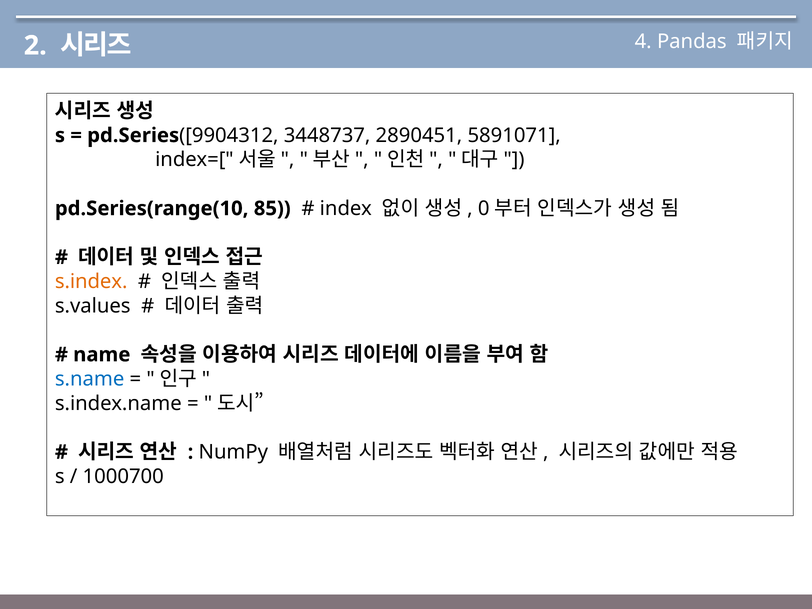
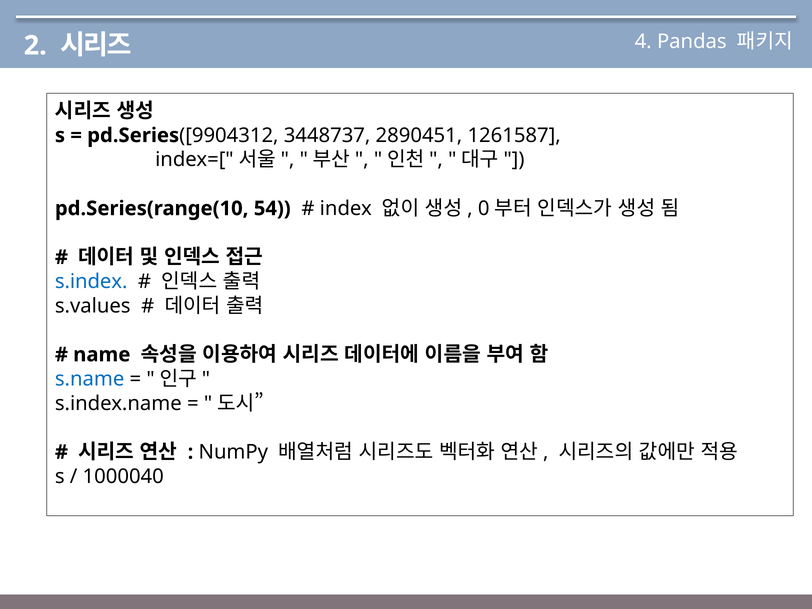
5891071: 5891071 -> 1261587 (514, 135)
85: 85 -> 54 (272, 208)
s.index colour: orange -> blue (91, 282)
1000700: 1000700 -> 1000040 (123, 476)
